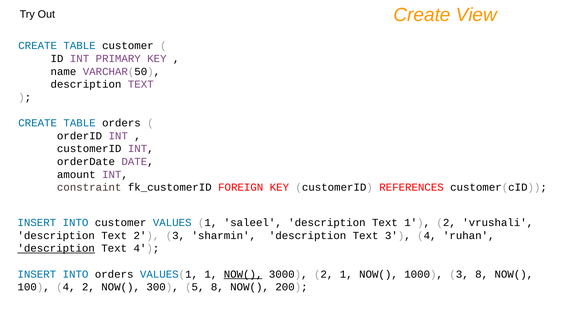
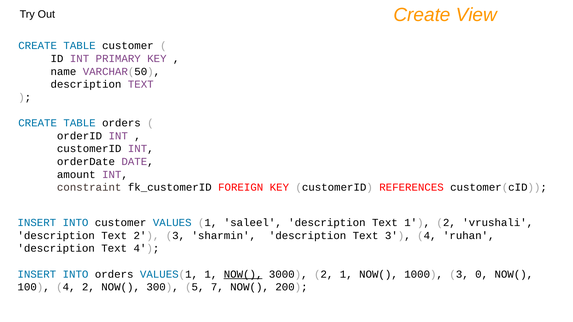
description underline: present -> none (56, 249)
3 8: 8 -> 0 (482, 274)
5 8: 8 -> 7 (217, 287)
